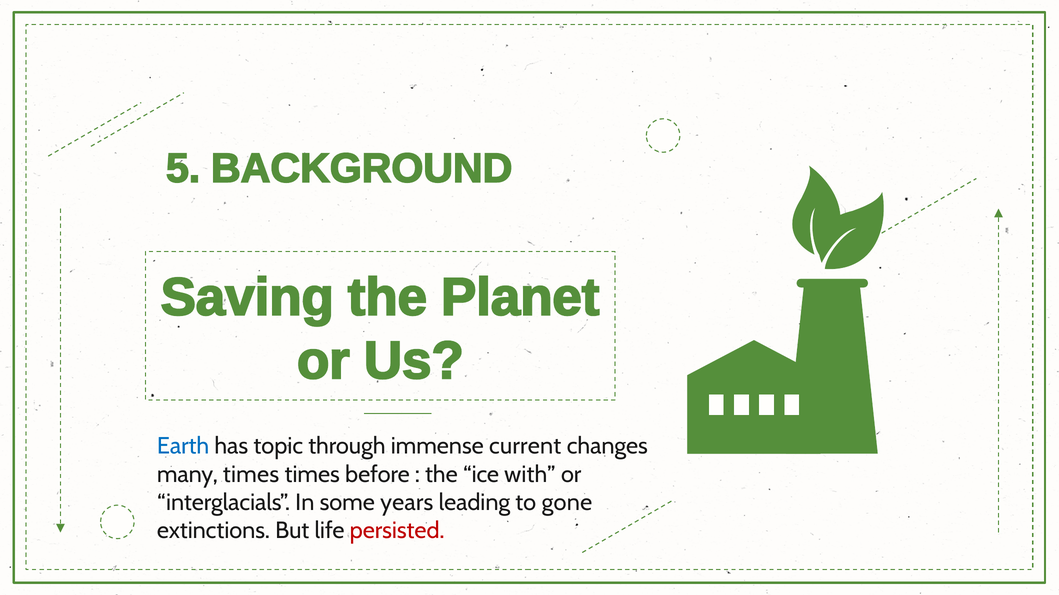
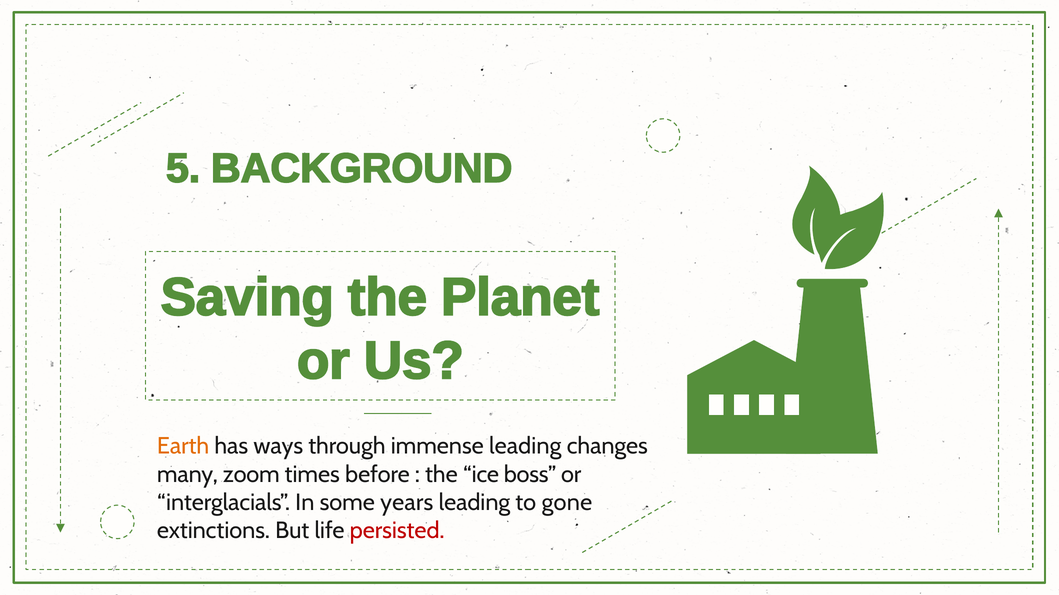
Earth colour: blue -> orange (183, 447)
topic: topic -> ways (278, 447)
immense current: current -> leading (525, 447)
many times: times -> zoom (251, 475)
with: with -> boss (530, 475)
